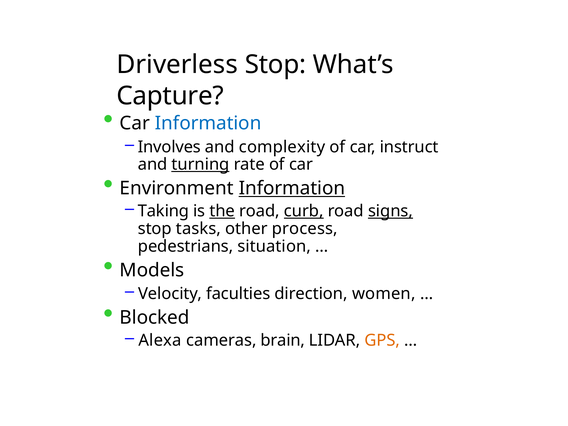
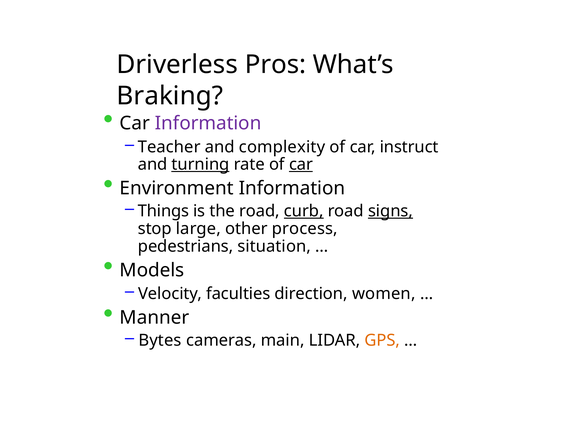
Driverless Stop: Stop -> Pros (275, 65)
Capture: Capture -> Braking (170, 96)
Information colour: blue -> purple (208, 123)
Involves: Involves -> Teacher (169, 147)
car underline: none -> present (301, 164)
Information underline: present -> none (292, 188)
Taking: Taking -> Things (163, 211)
the underline: present -> none (222, 211)
tasks: tasks -> large (198, 229)
Blocked: Blocked -> Manner (154, 318)
Alexa: Alexa -> Bytes (160, 340)
brain: brain -> main (283, 340)
